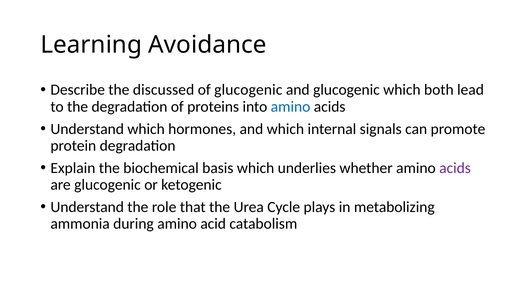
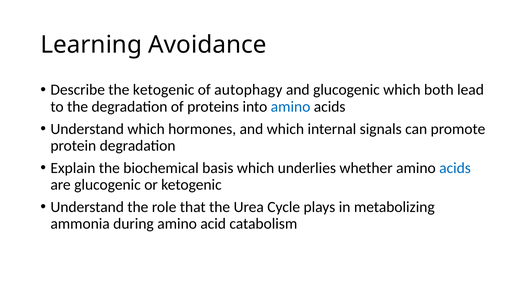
the discussed: discussed -> ketogenic (164, 90)
of glucogenic: glucogenic -> autophagy (248, 90)
acids colour: purple -> blue (455, 168)
